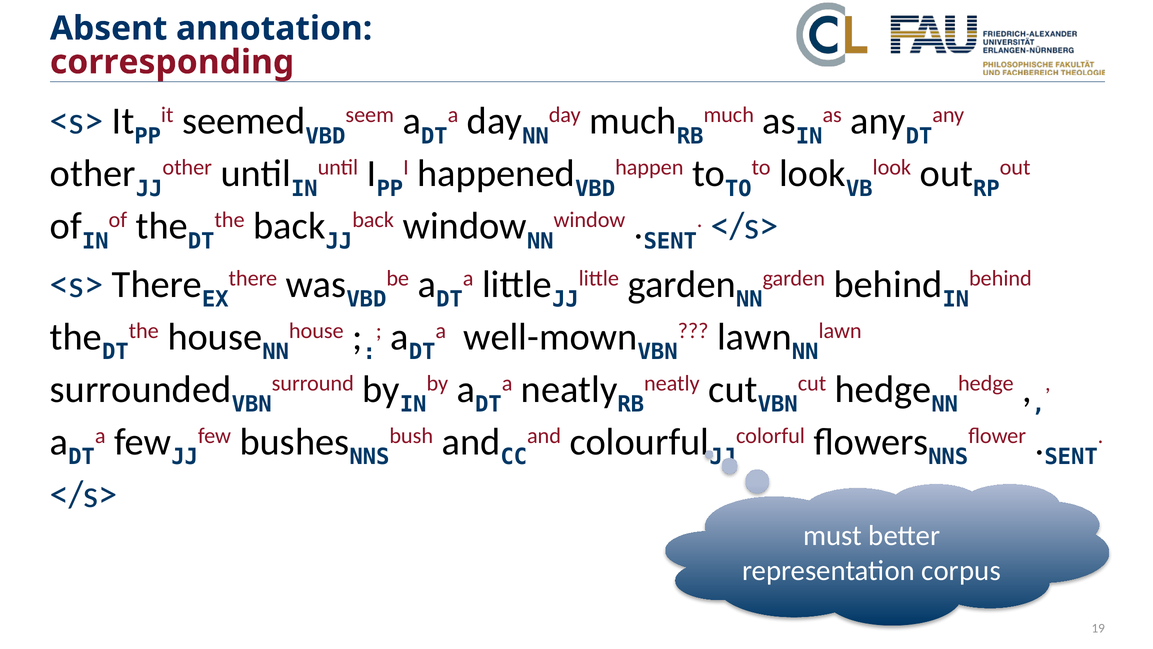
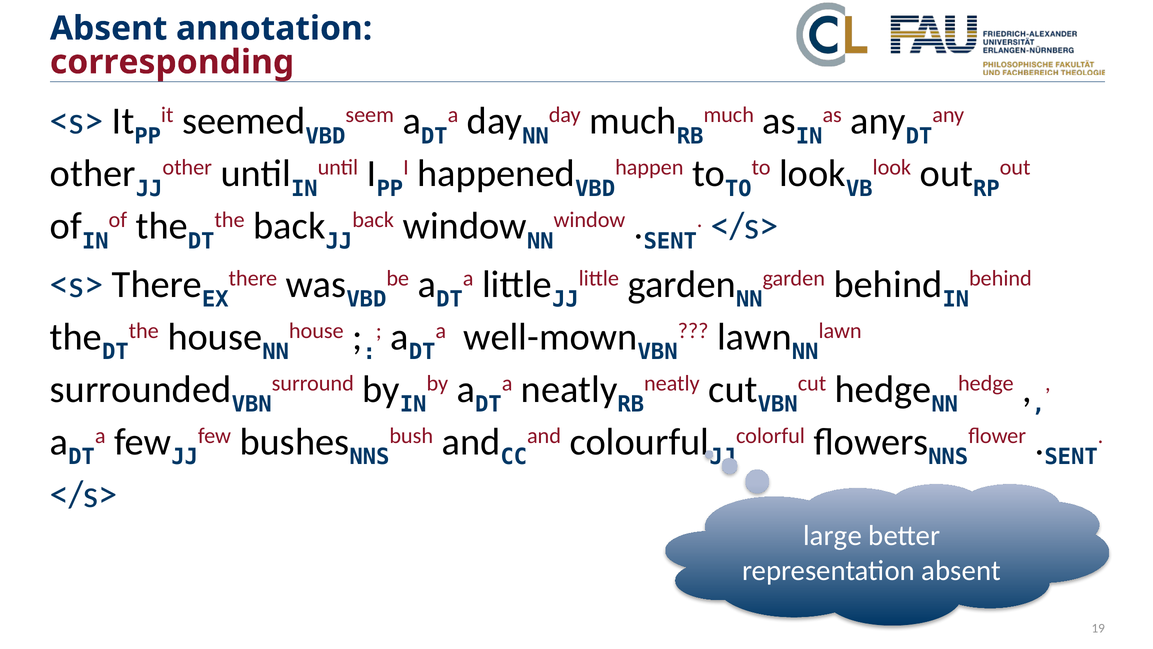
must: must -> large (832, 536)
representation corpus: corpus -> absent (961, 570)
